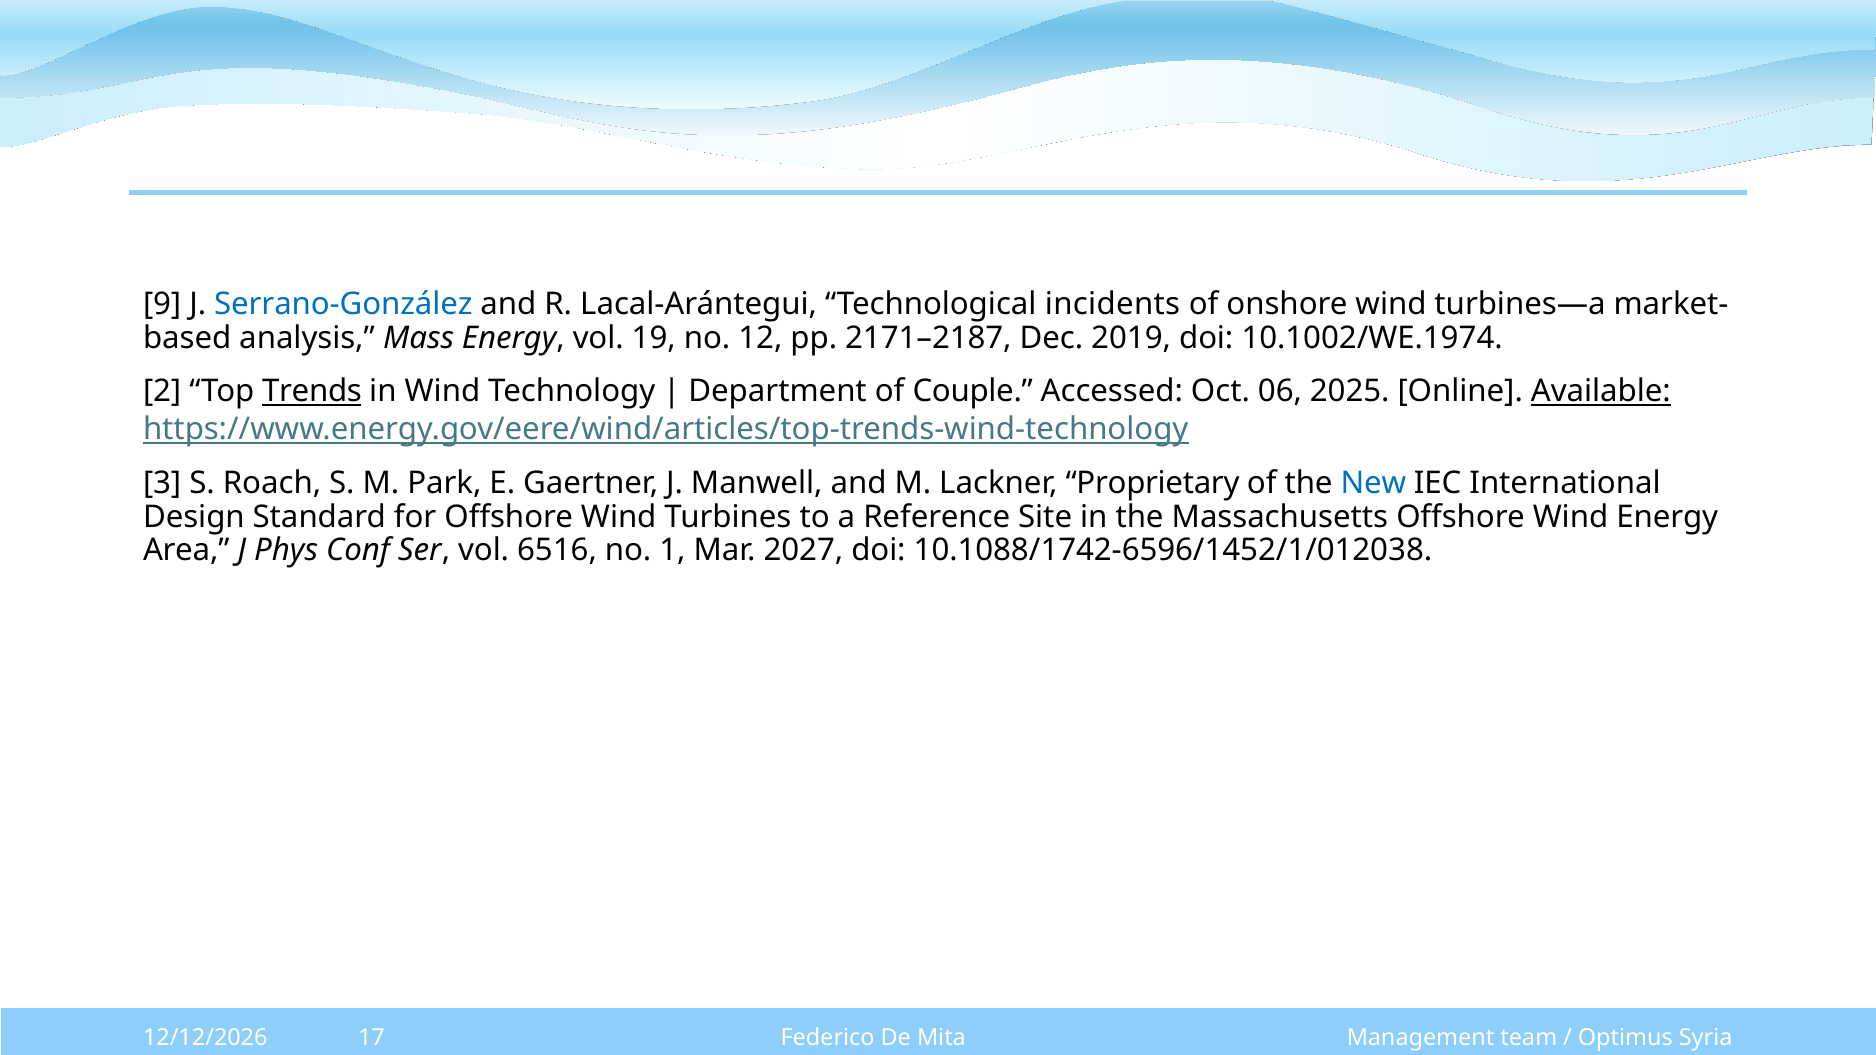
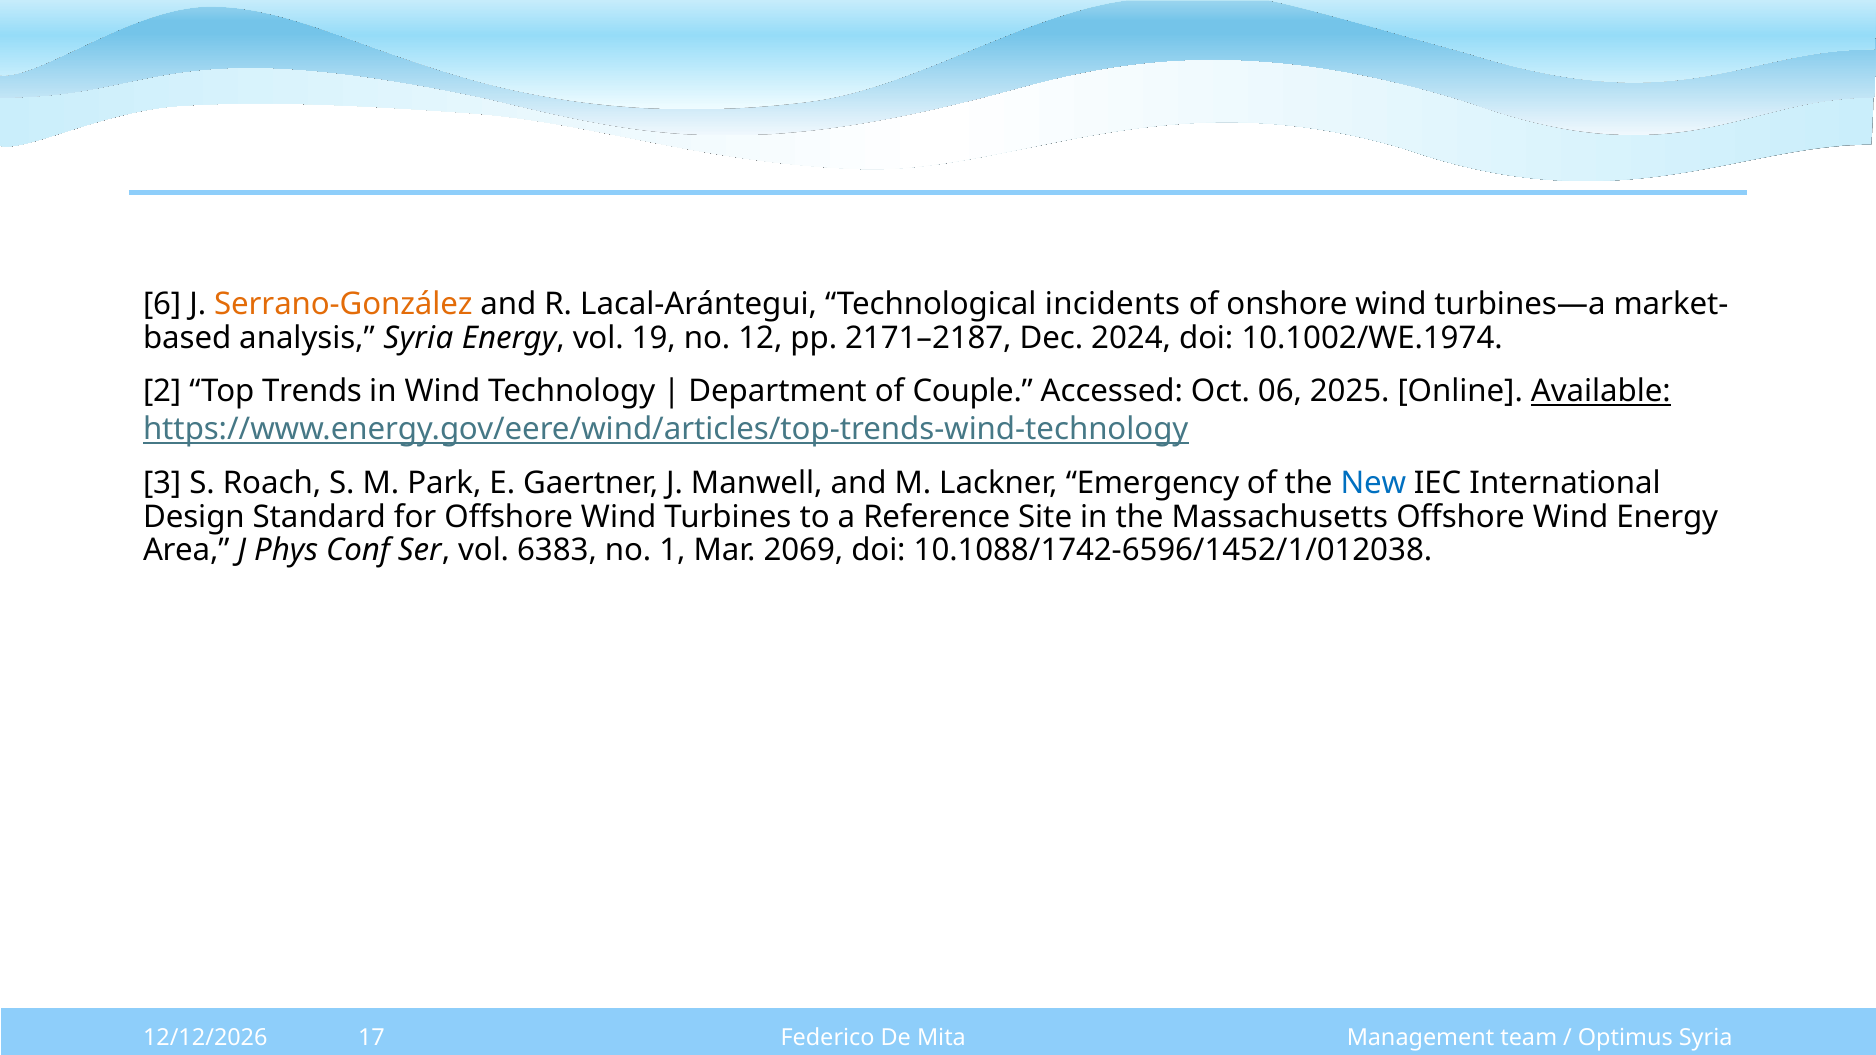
9: 9 -> 6 (162, 305)
Serrano-González colour: blue -> orange (343, 305)
analysis Mass: Mass -> Syria (418, 338)
2019: 2019 -> 2024 (1131, 338)
Trends underline: present -> none (312, 392)
Proprietary: Proprietary -> Emergency (1152, 483)
6516: 6516 -> 6383 (557, 551)
2027: 2027 -> 2069 (803, 551)
